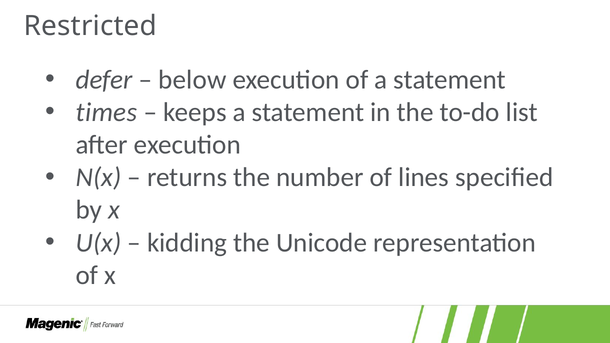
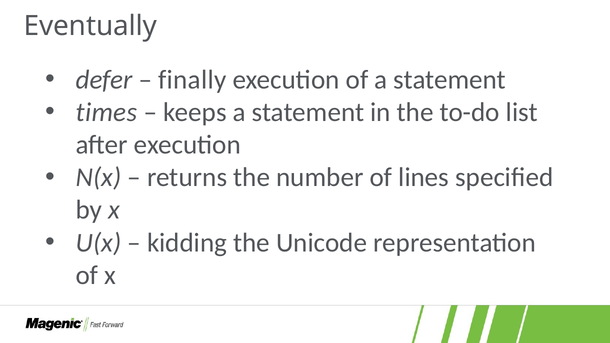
Restricted: Restricted -> Eventually (91, 26)
below: below -> finally (192, 80)
